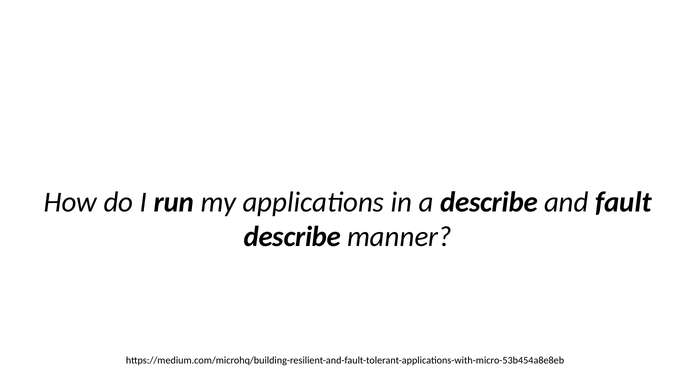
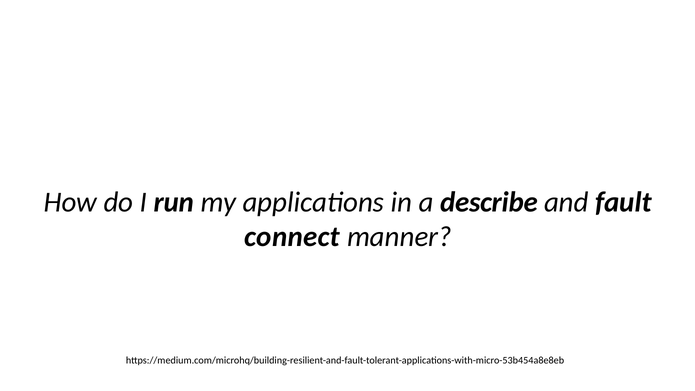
describe: describe -> connect (292, 237)
